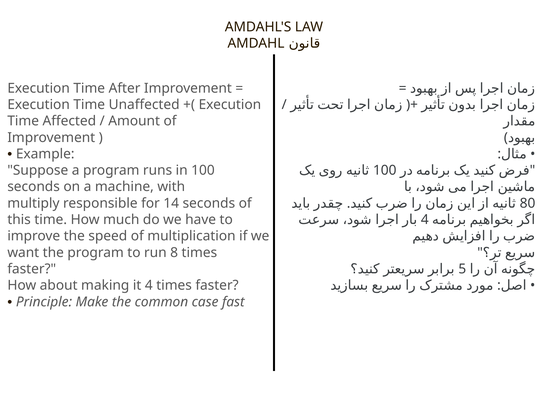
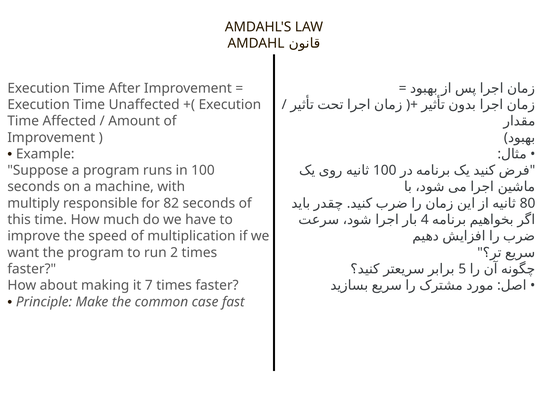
14: 14 -> 82 (171, 203)
8: 8 -> 2 (174, 253)
it 4: 4 -> 7 (149, 285)
